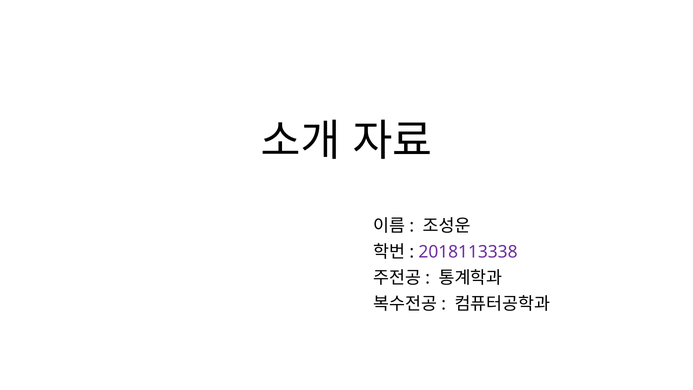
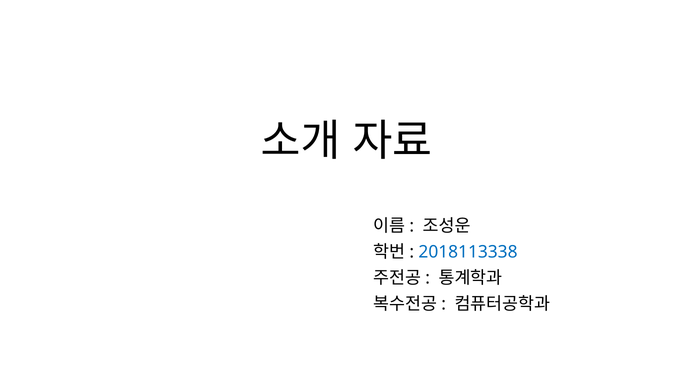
2018113338 colour: purple -> blue (468, 252)
